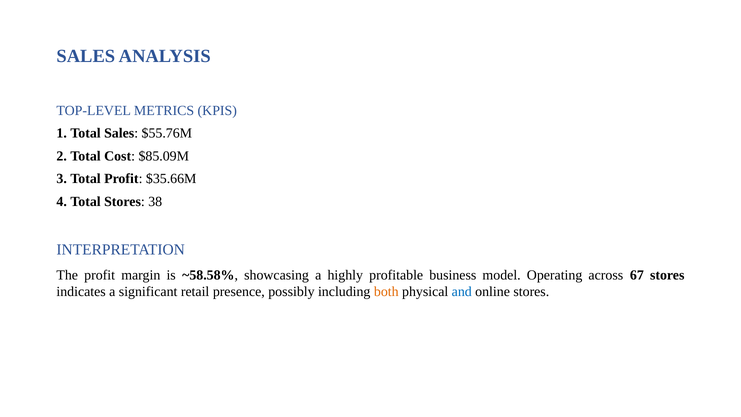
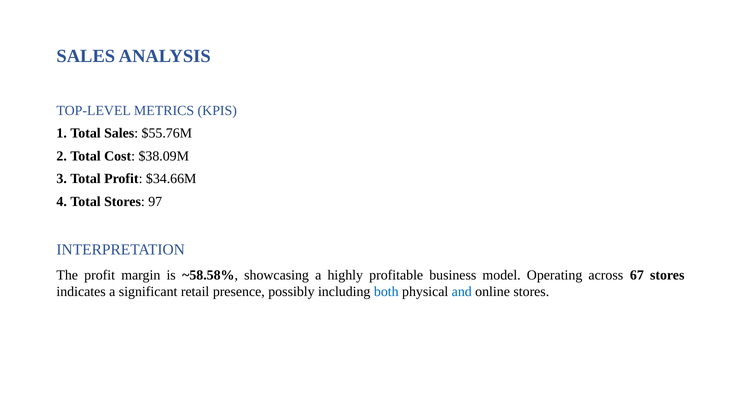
$85.09M: $85.09M -> $38.09M (164, 156)
$35.66M: $35.66M -> $34.66M (171, 179)
38: 38 -> 97 (155, 201)
both colour: orange -> blue (386, 292)
